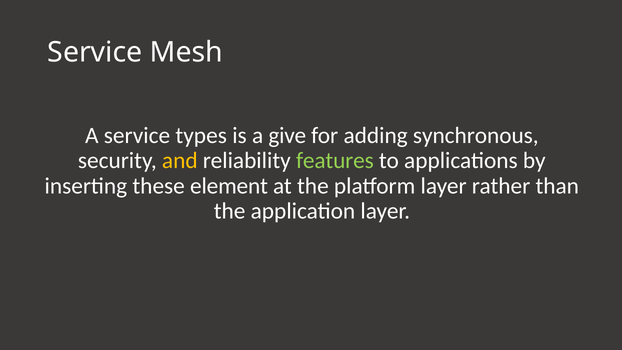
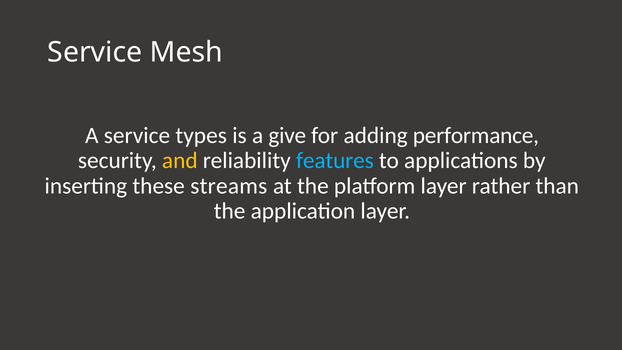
synchronous: synchronous -> performance (476, 136)
features colour: light green -> light blue (335, 161)
element: element -> streams (229, 186)
